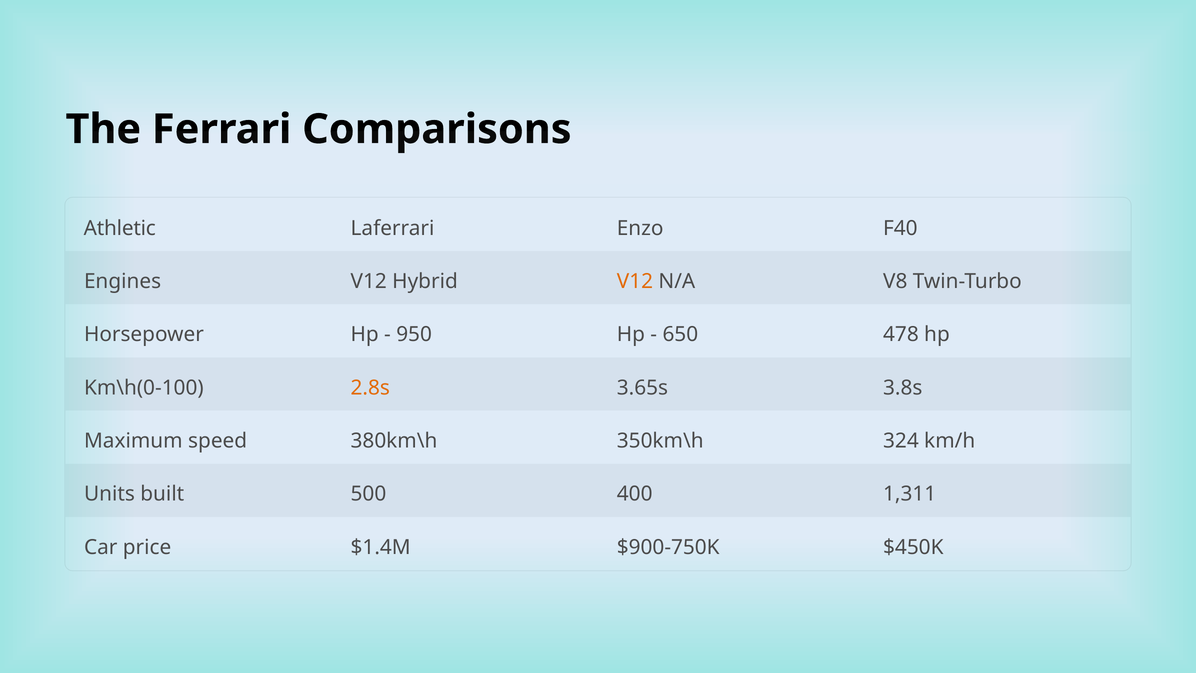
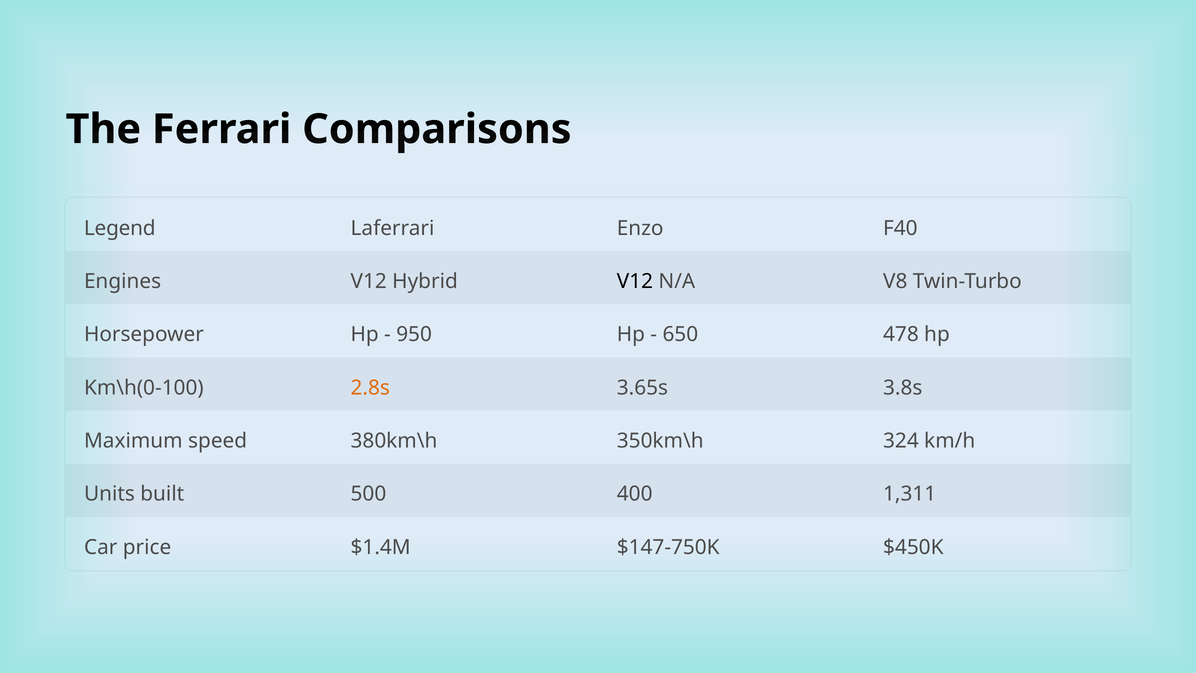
Athletic: Athletic -> Legend (120, 228)
V12 colour: orange -> black (635, 281)
$900-750K: $900-750K -> $147-750K (668, 547)
